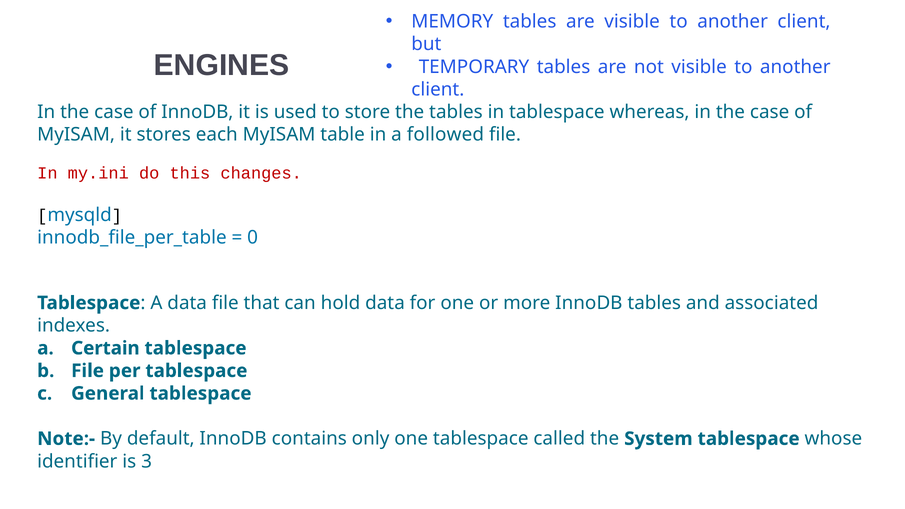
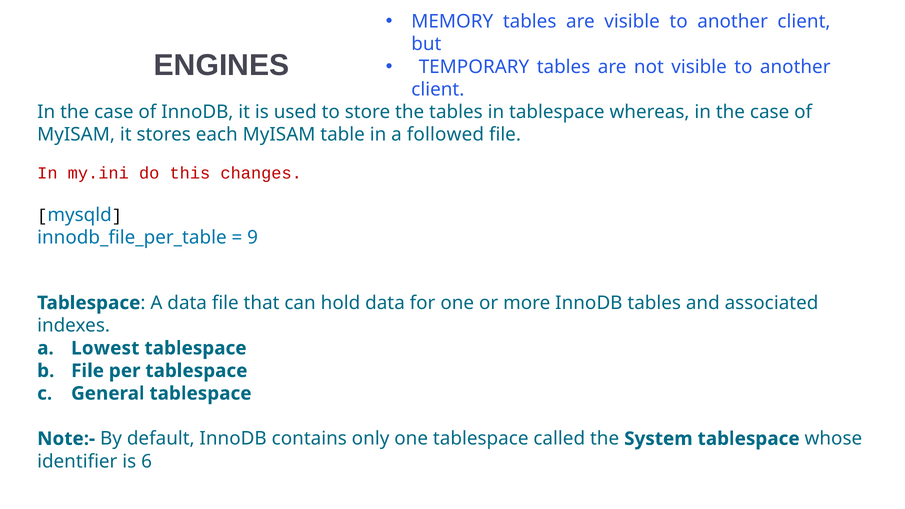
0: 0 -> 9 (253, 238)
Certain: Certain -> Lowest (105, 348)
3: 3 -> 6 (147, 461)
